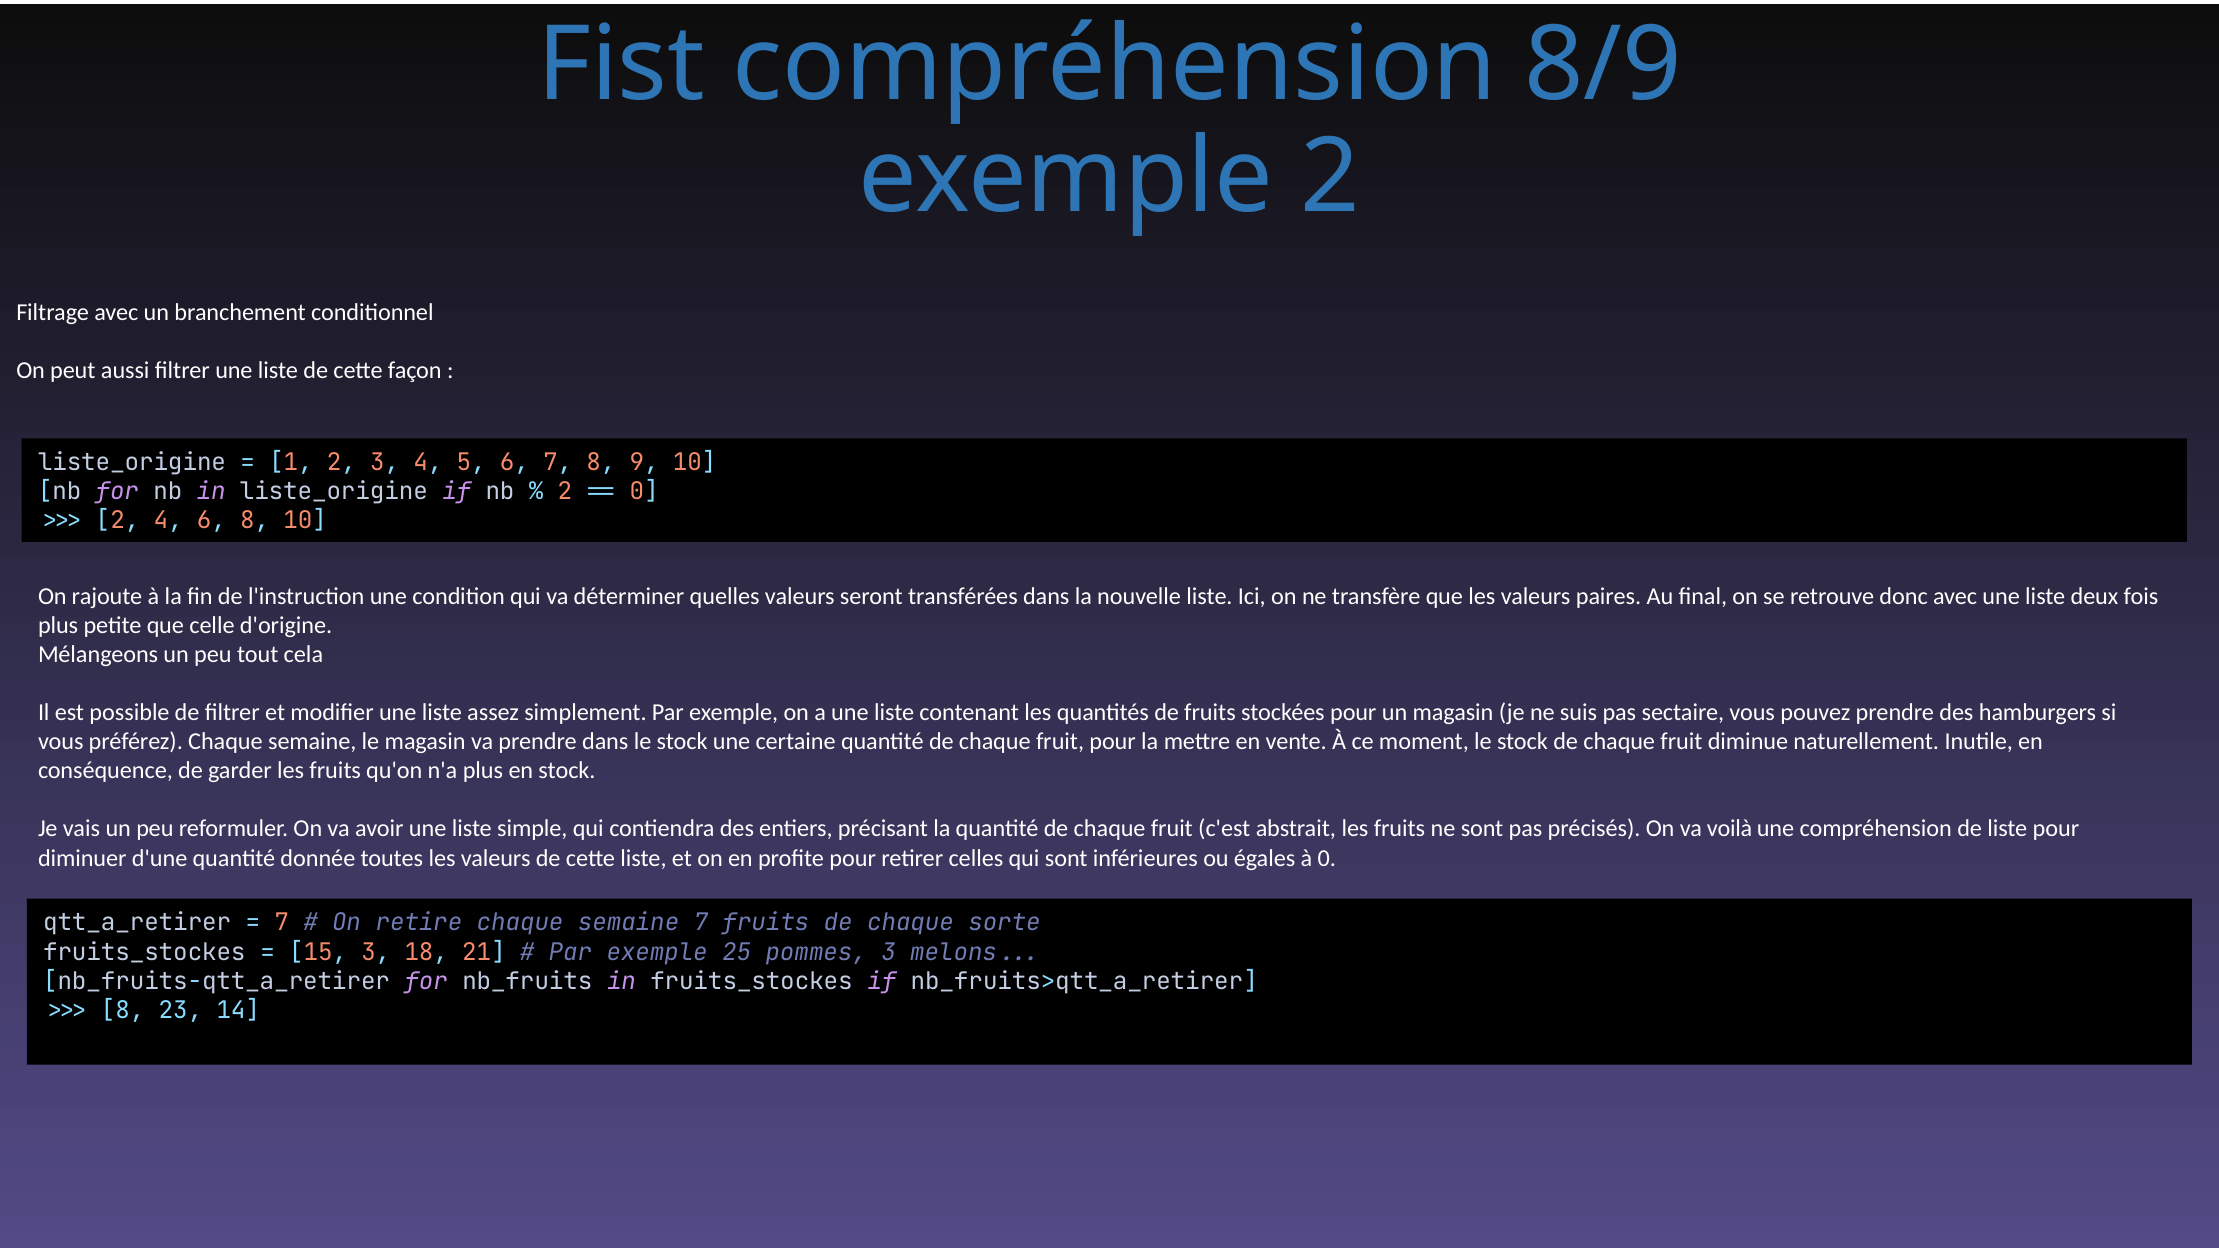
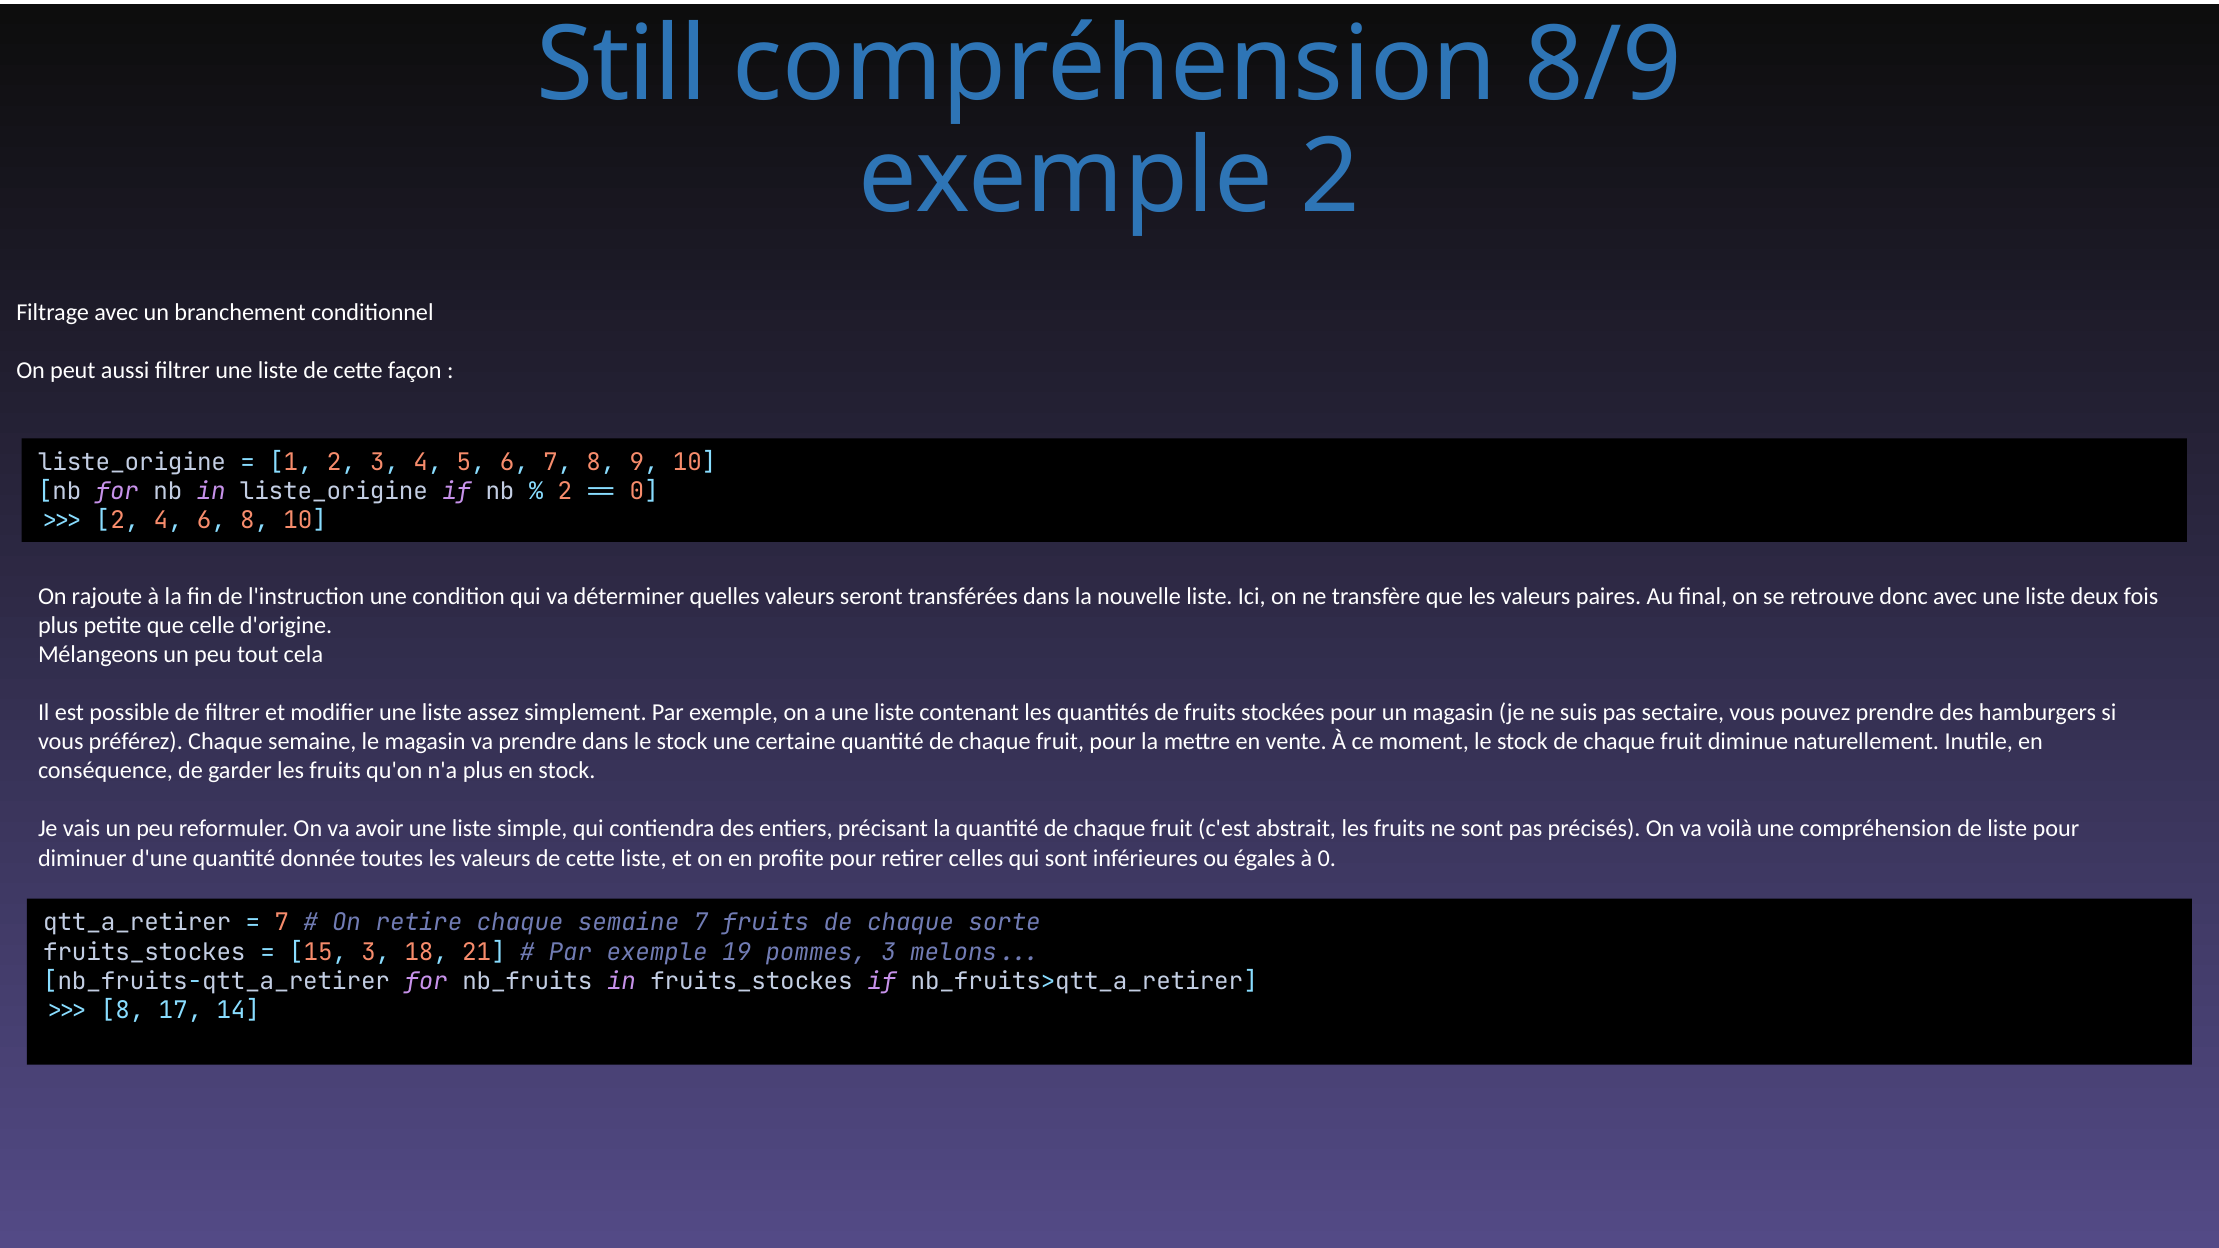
Fist: Fist -> Still (622, 65)
25: 25 -> 19 (737, 952)
23: 23 -> 17 (181, 1010)
